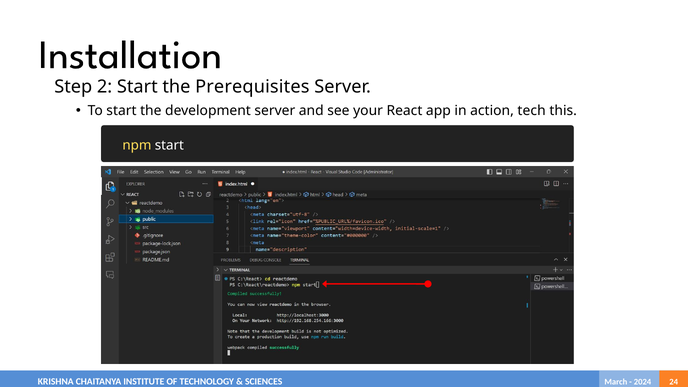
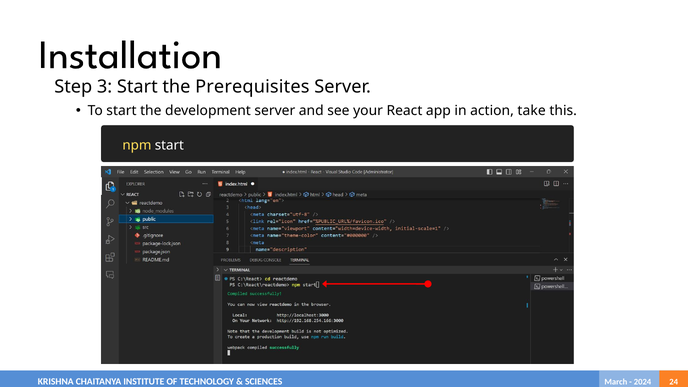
2: 2 -> 3 (105, 87)
tech: tech -> take (532, 111)
